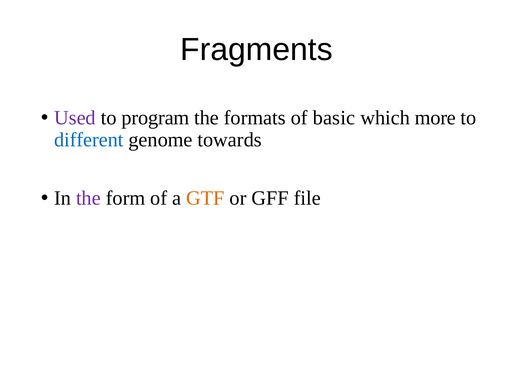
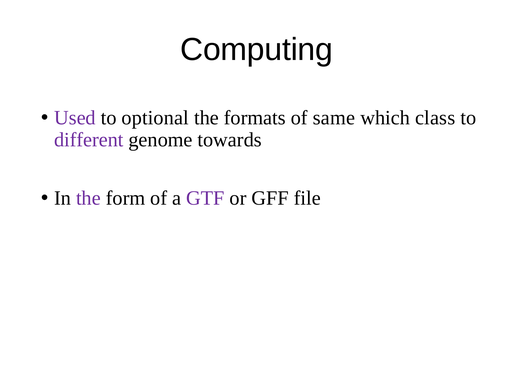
Fragments: Fragments -> Computing (257, 50)
program: program -> optional (155, 118)
basic: basic -> same (334, 118)
more: more -> class (435, 118)
different colour: blue -> purple (89, 140)
GTF colour: orange -> purple (205, 198)
